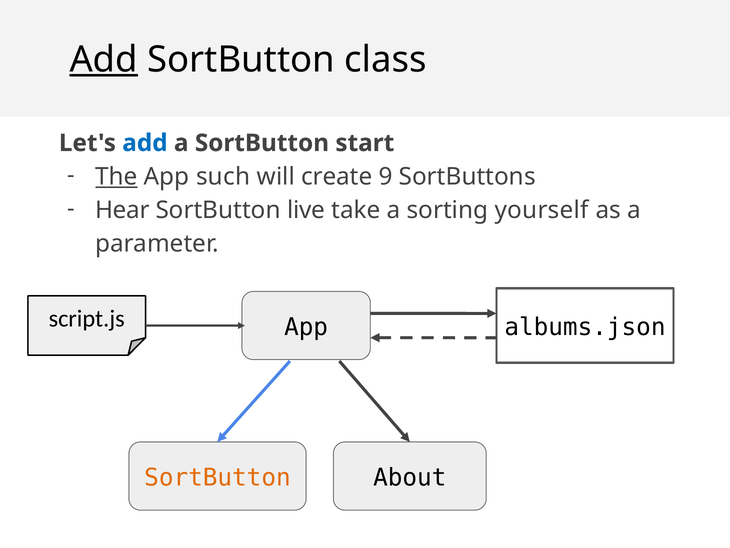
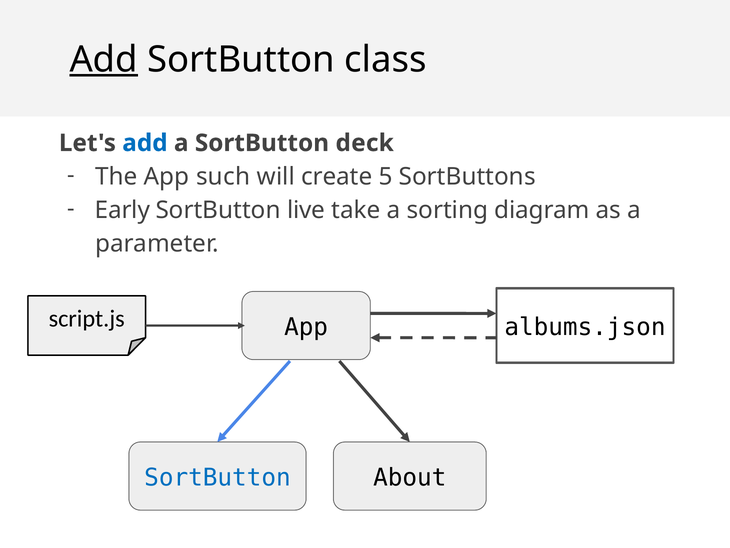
start: start -> deck (365, 143)
The underline: present -> none (117, 177)
9: 9 -> 5 (386, 177)
Hear: Hear -> Early (122, 210)
yourself: yourself -> diagram (542, 210)
SortButton colour: orange -> blue (217, 477)
